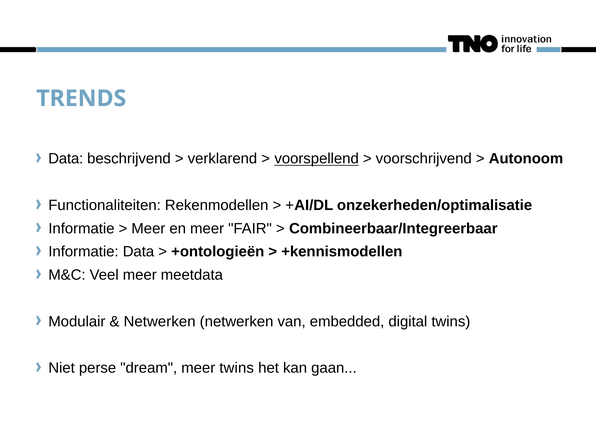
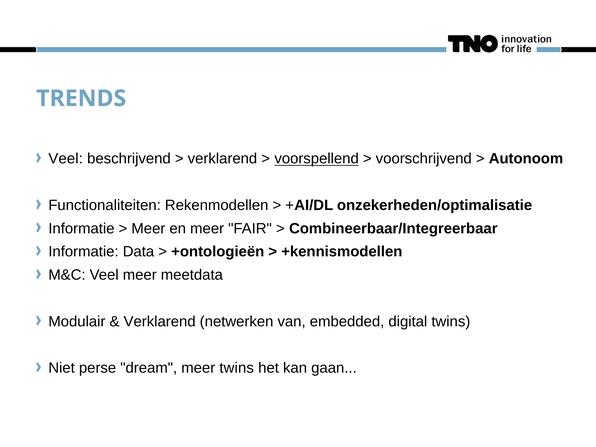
Data: Data -> Veel (66, 159)
Netwerken: Netwerken -> Verklarend (160, 321)
